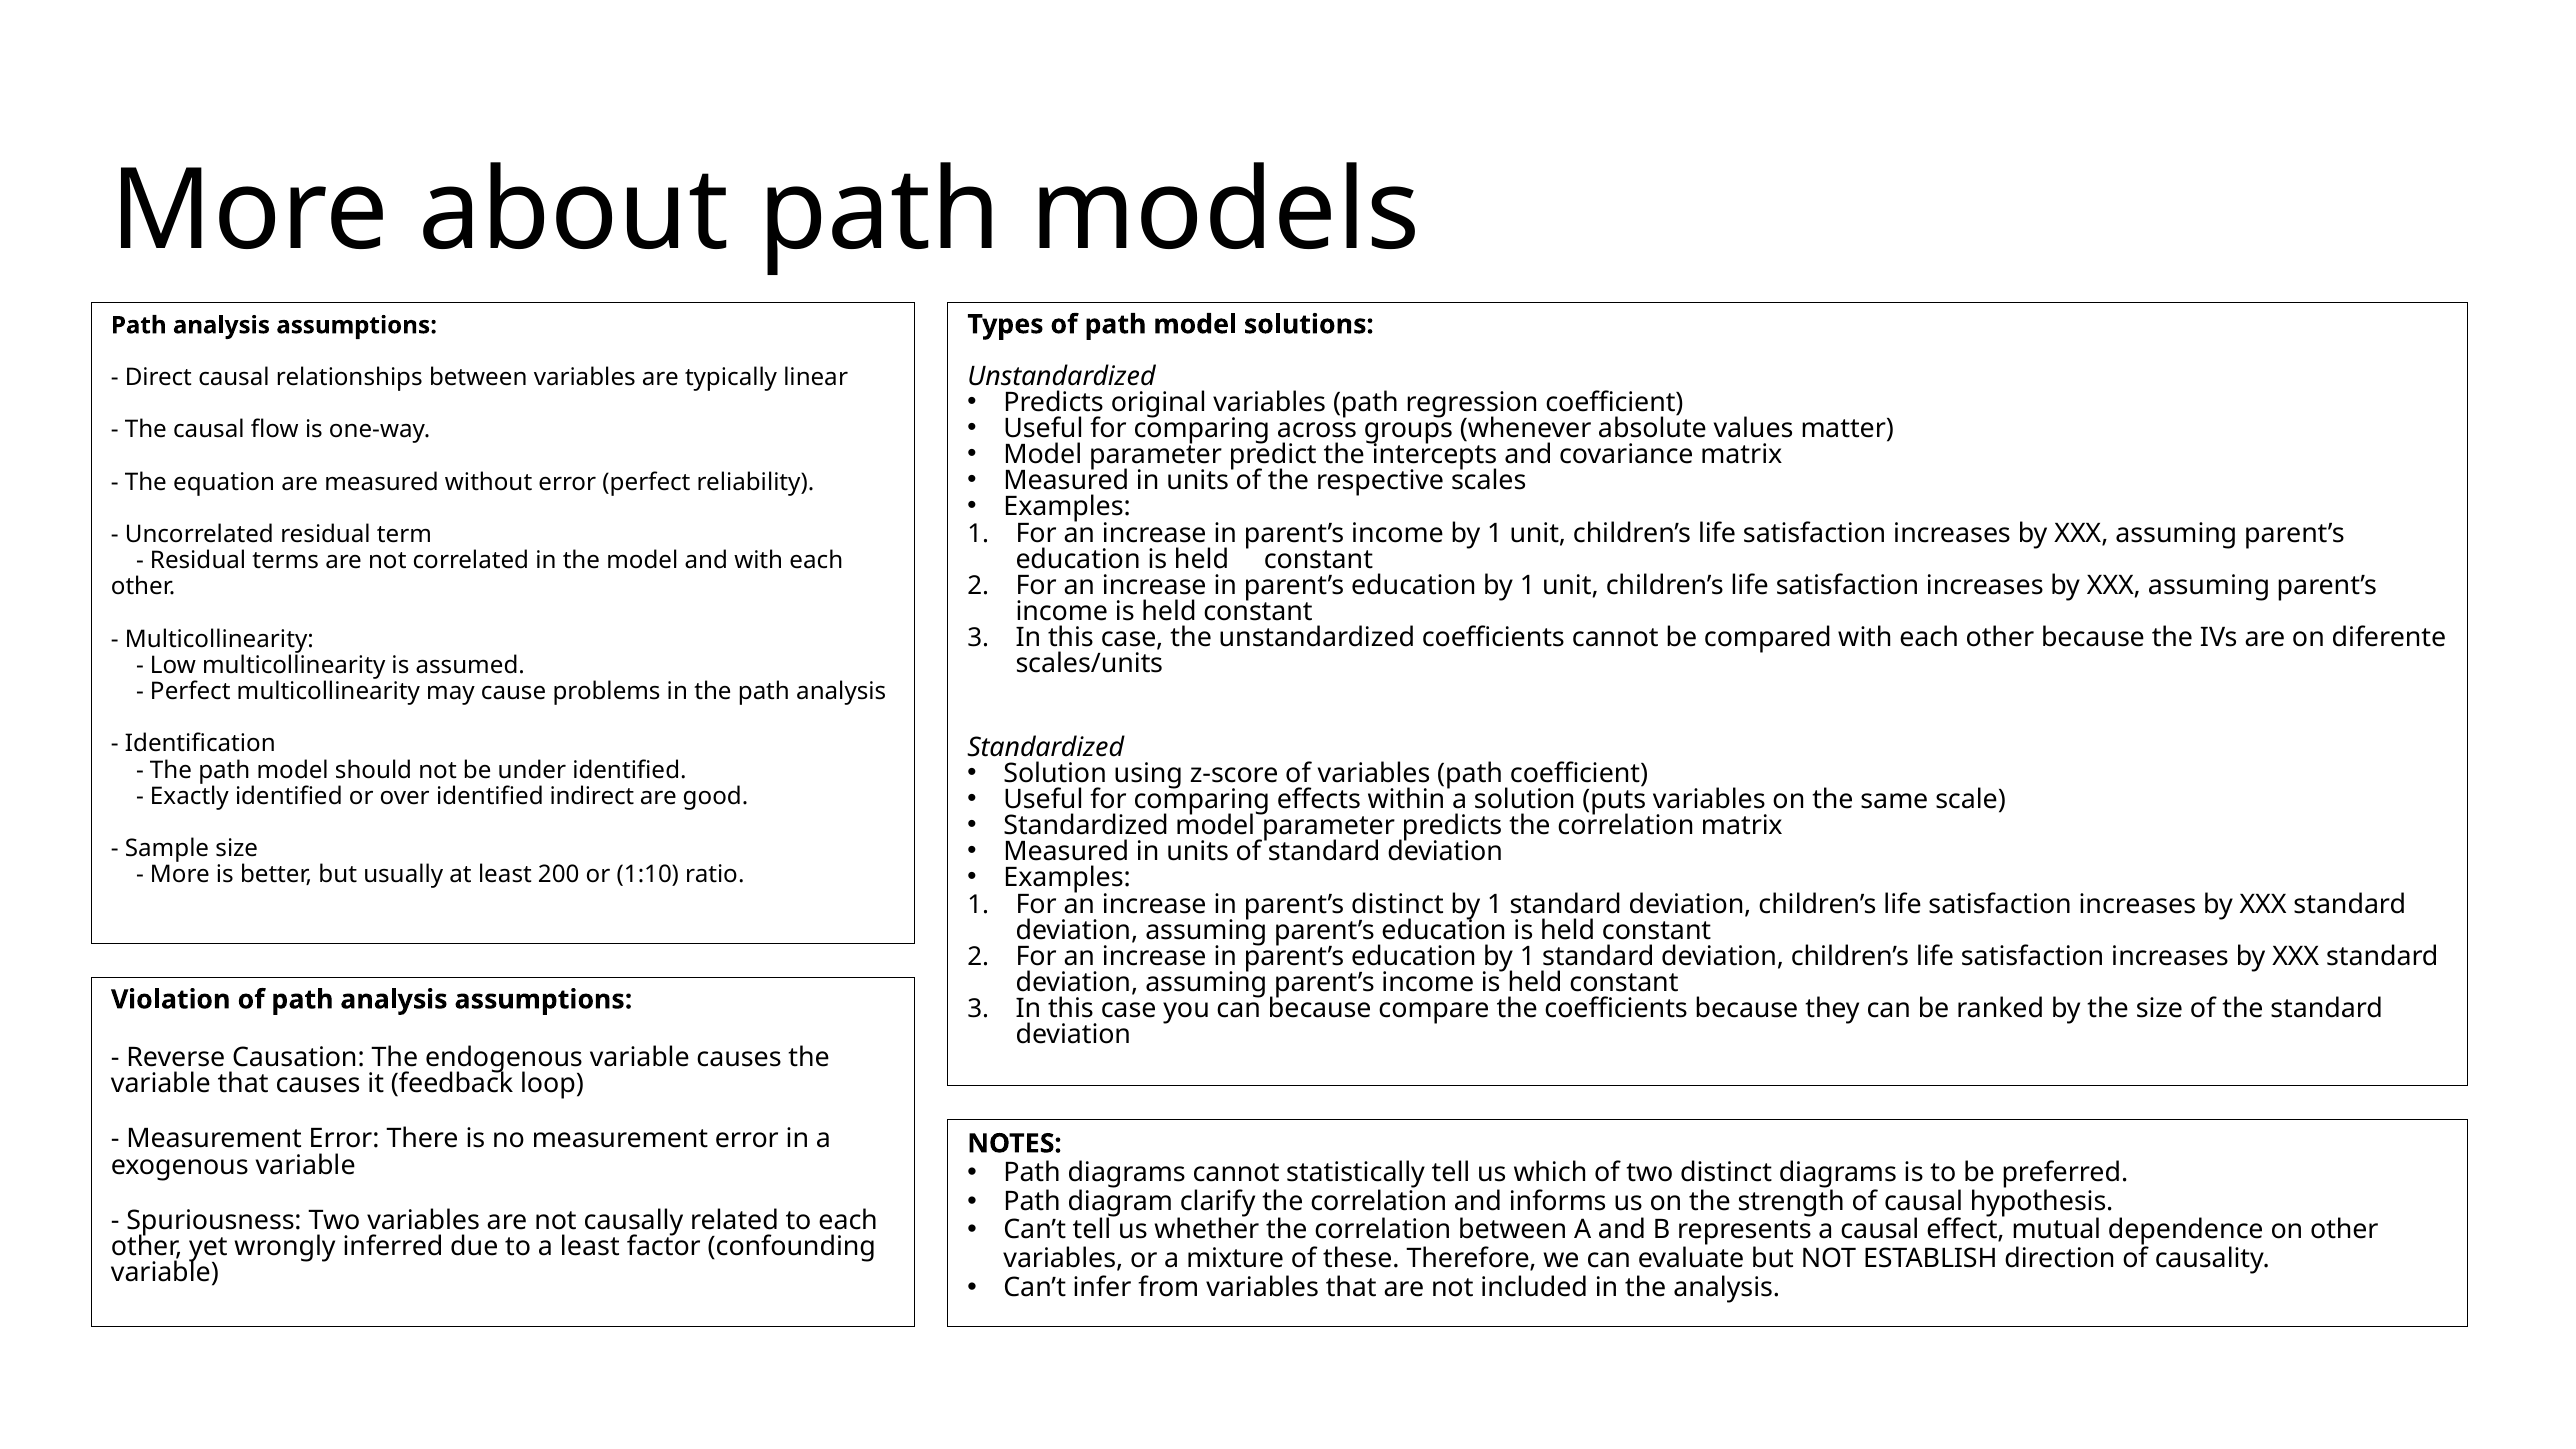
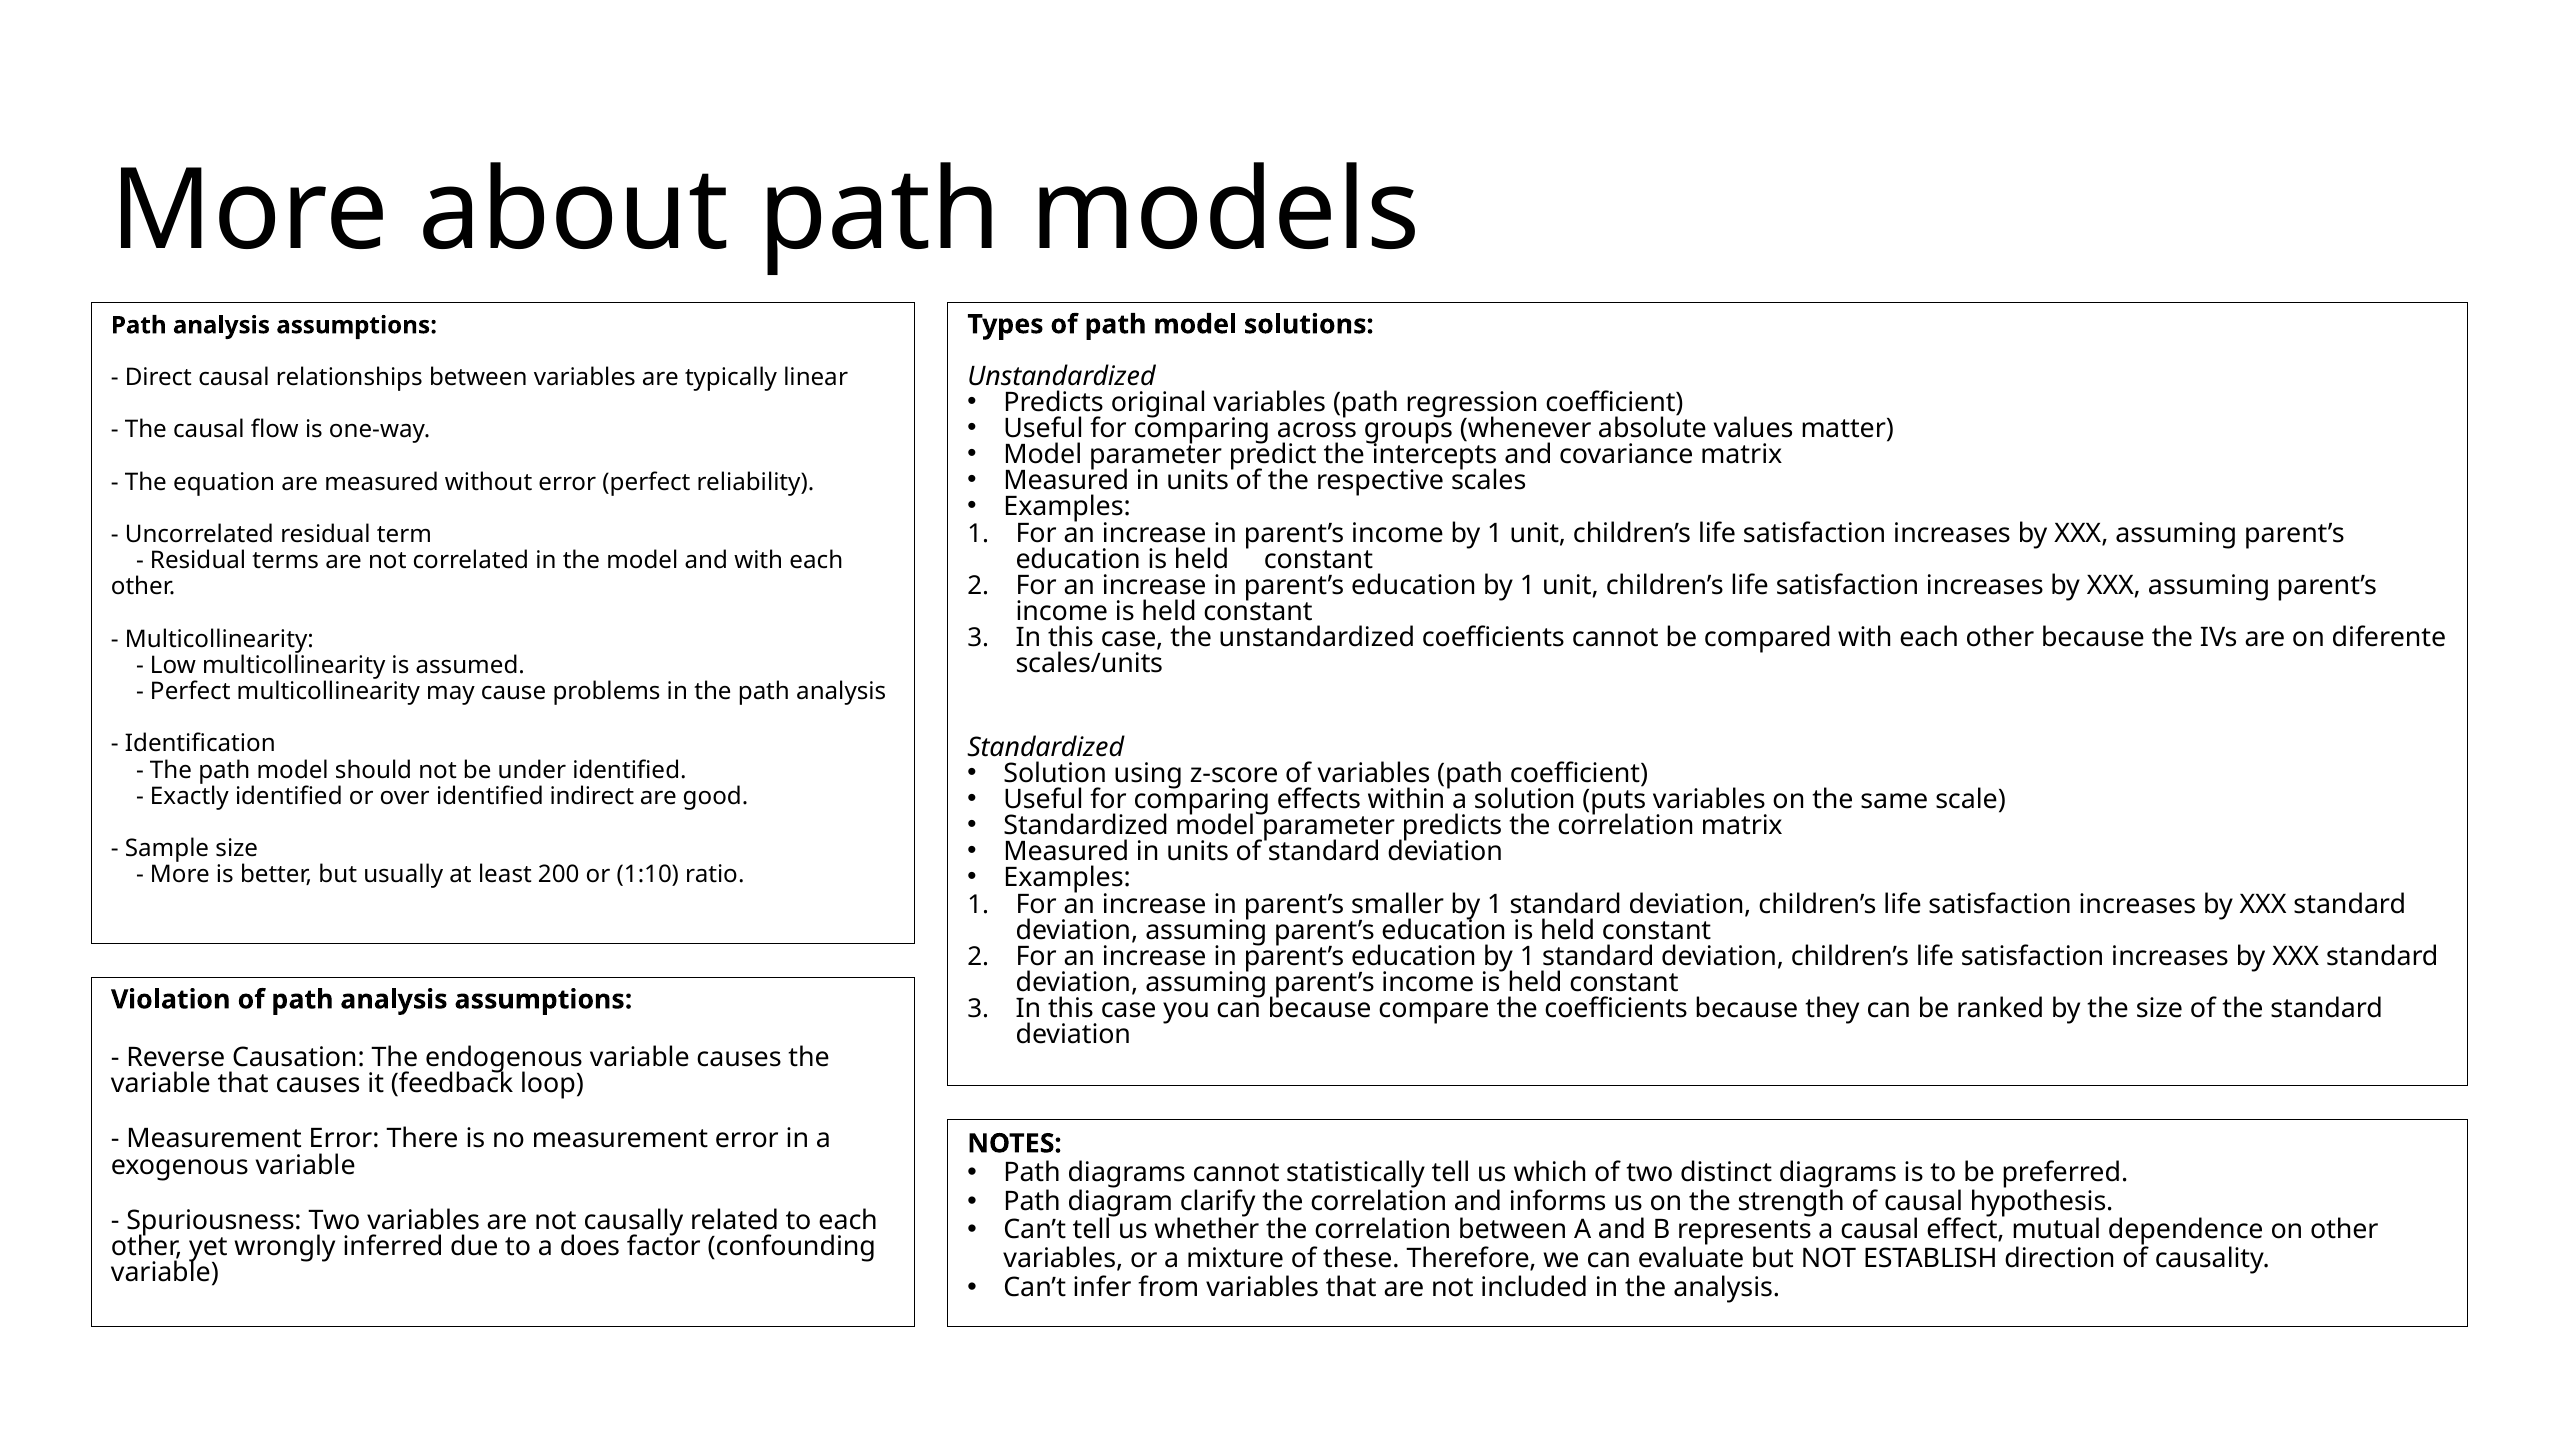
parent’s distinct: distinct -> smaller (1397, 904)
a least: least -> does (590, 1246)
